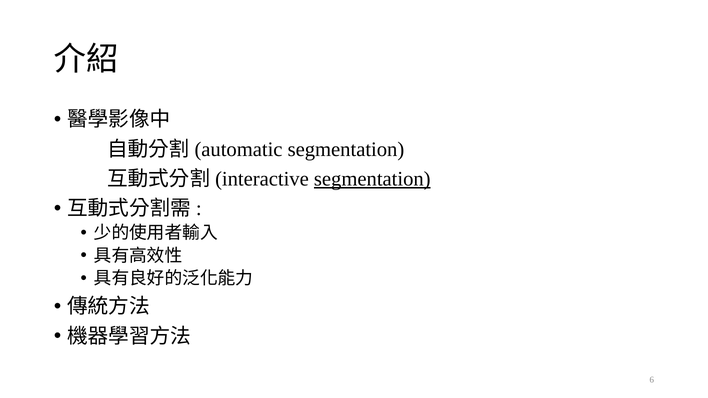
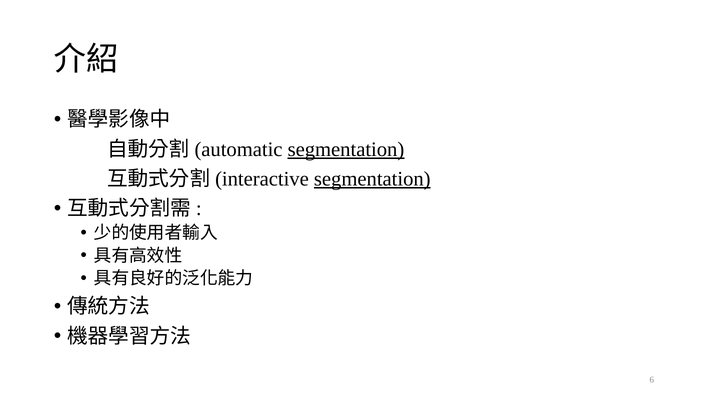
segmentation underline: none -> present (346, 149)
